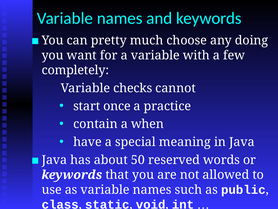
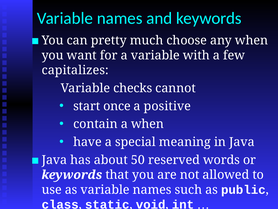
any doing: doing -> when (252, 40)
completely: completely -> capitalizes (75, 70)
practice: practice -> positive (167, 106)
